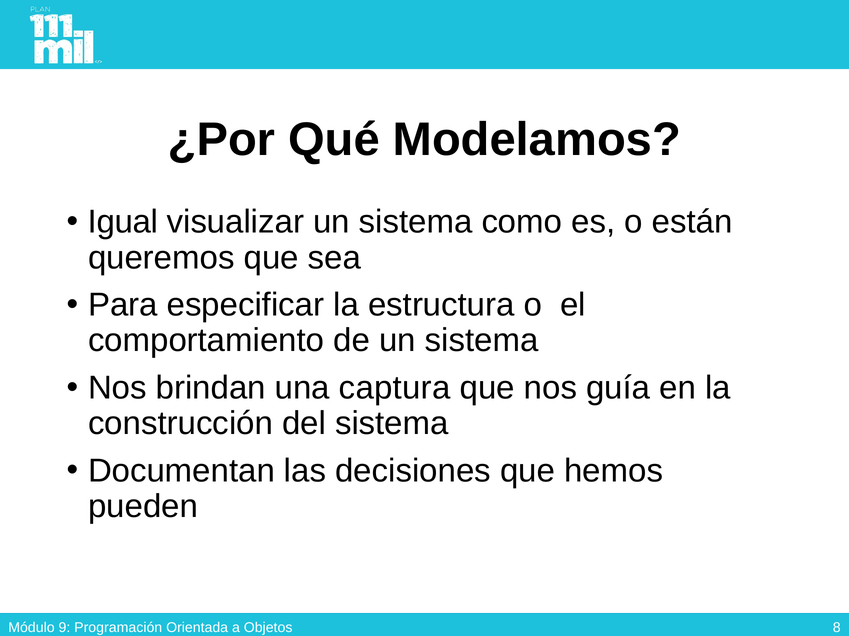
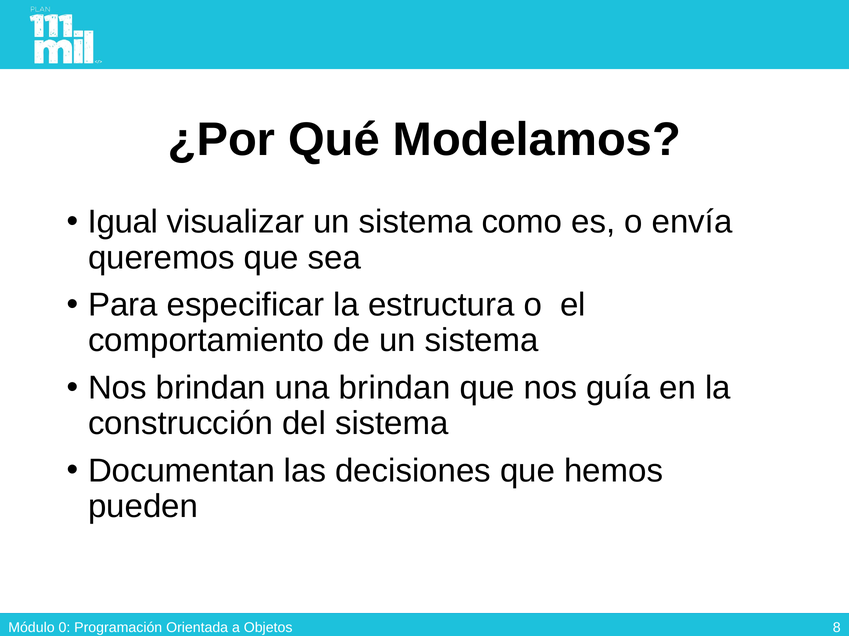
están: están -> envía (692, 222)
una captura: captura -> brindan (395, 388)
9: 9 -> 0 (64, 628)
